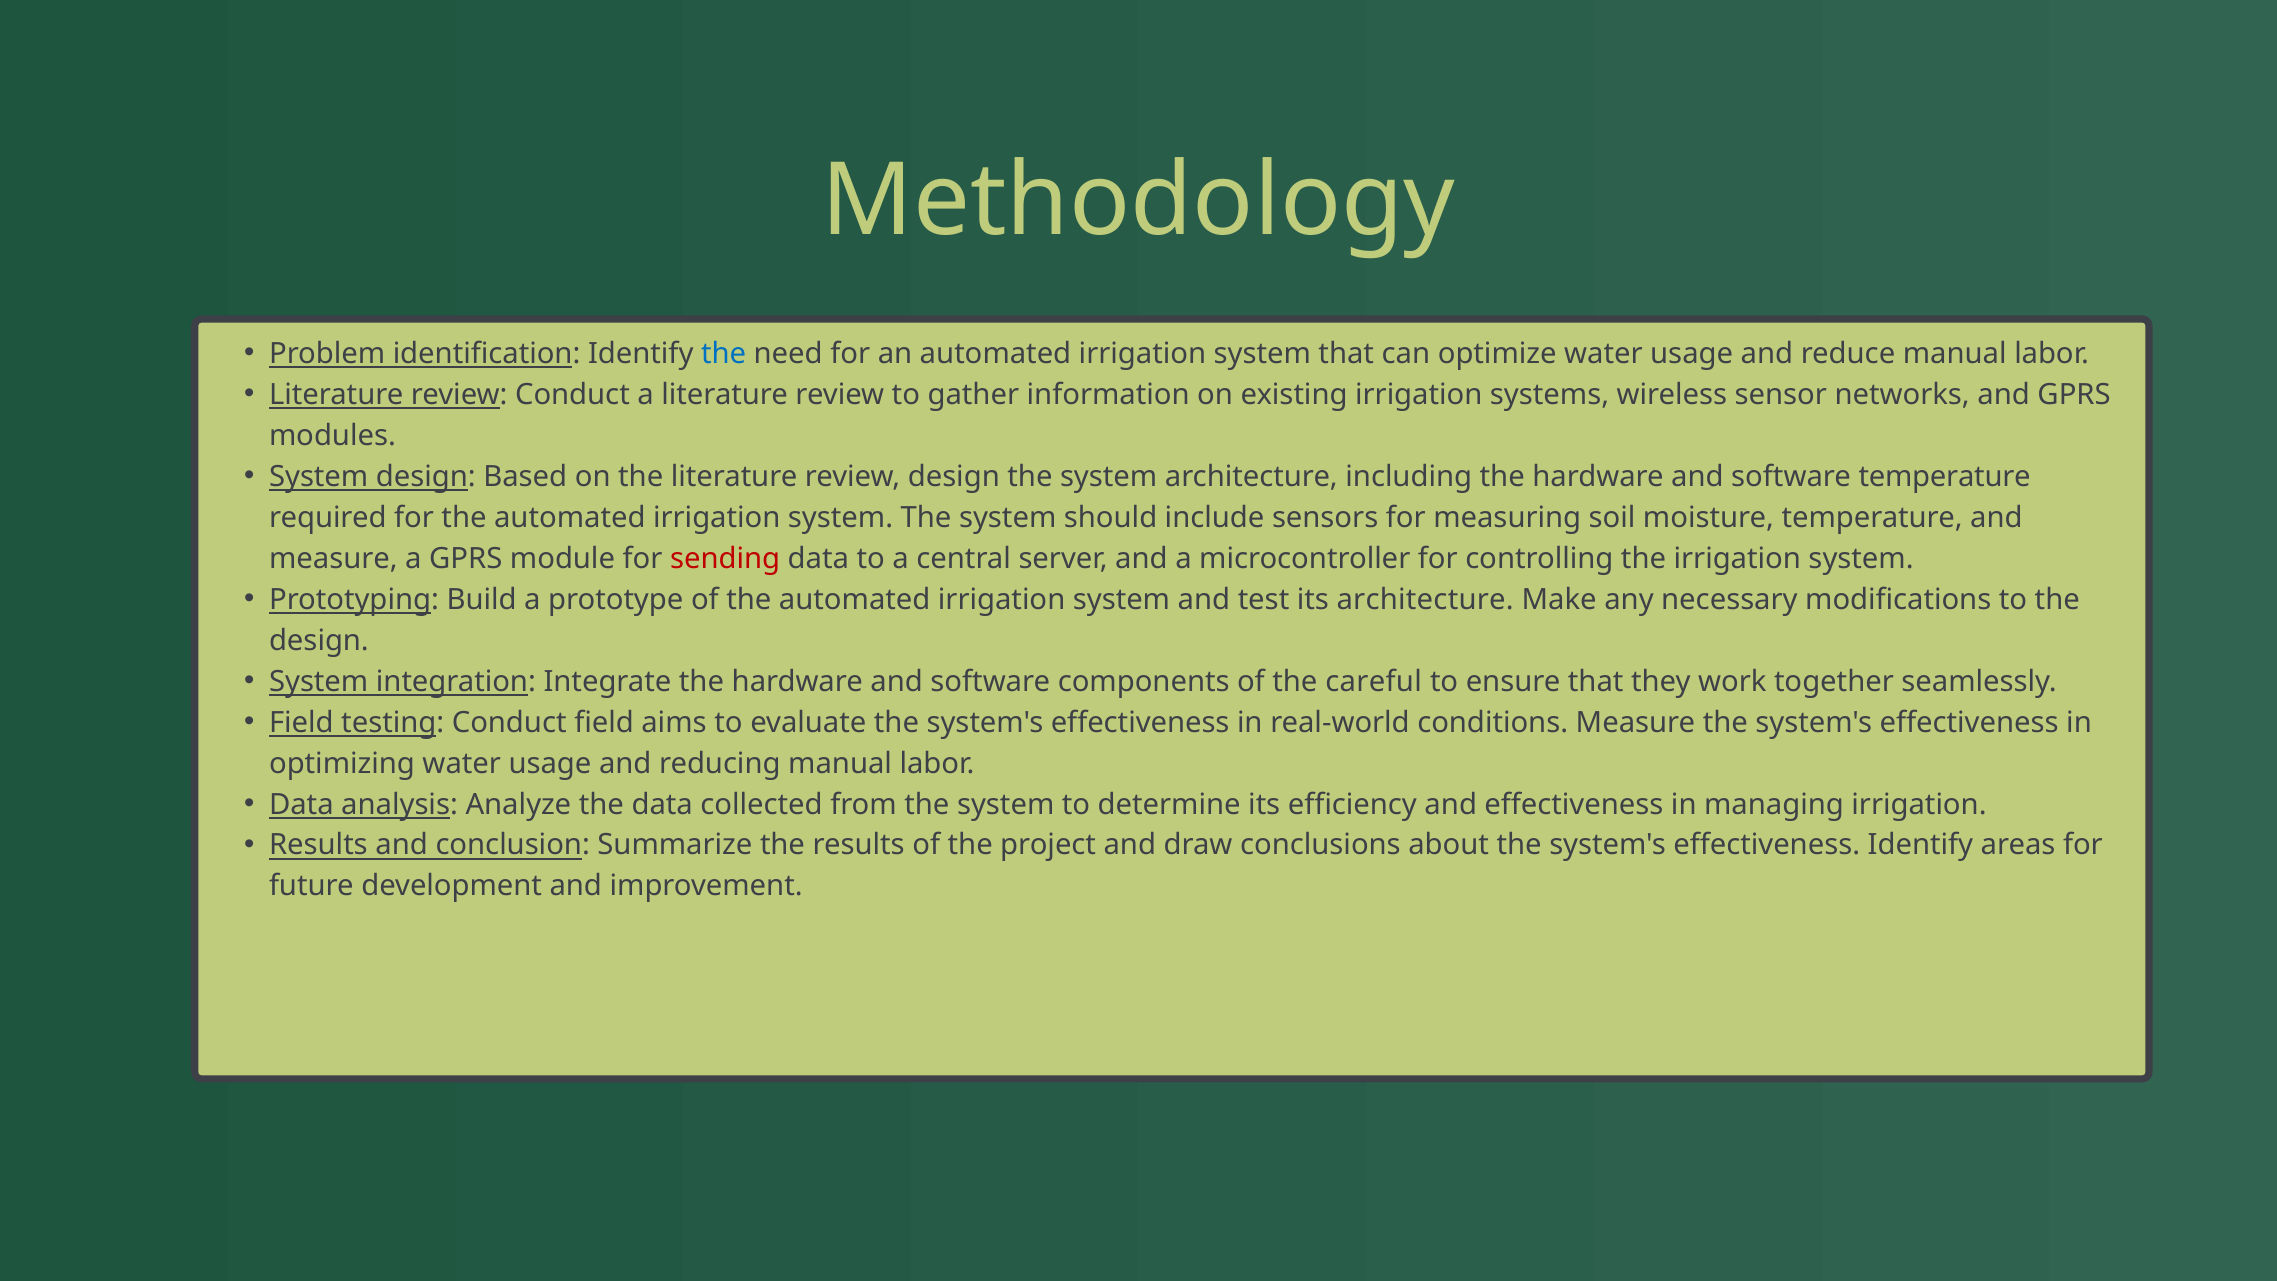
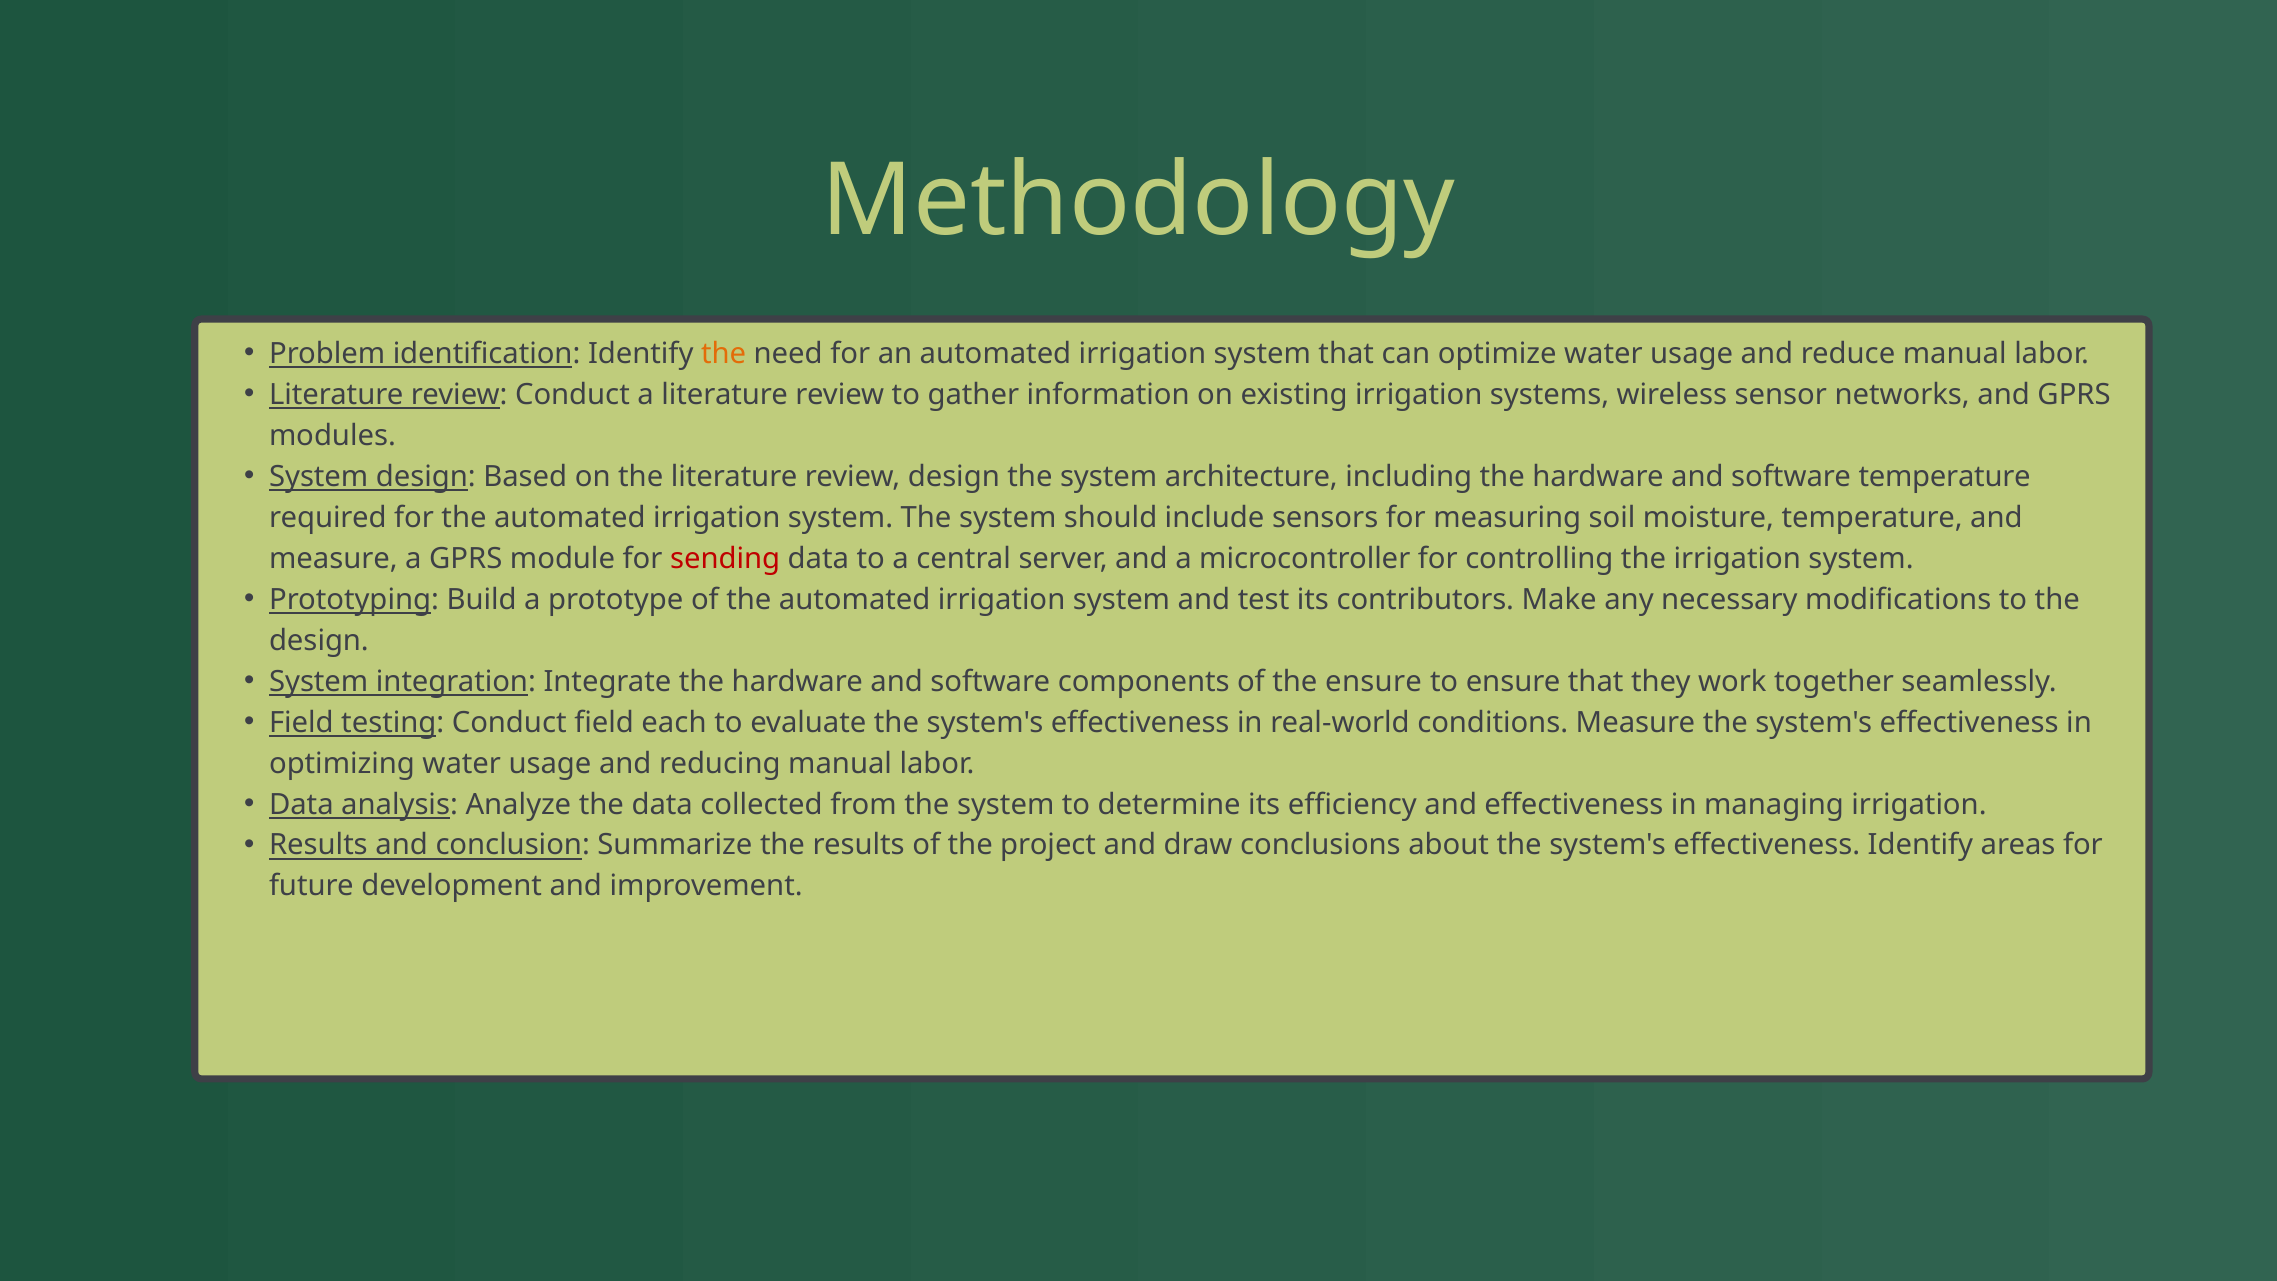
the colour: blue -> orange (724, 354)
its architecture: architecture -> contributors (1425, 599)
the careful: careful -> ensure (1374, 681)
aims: aims -> each (674, 722)
